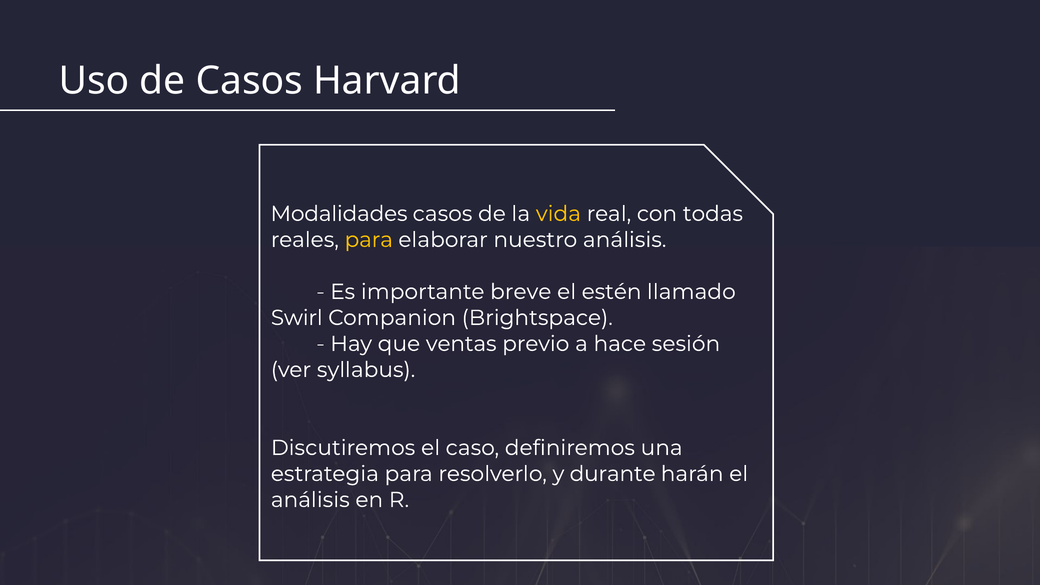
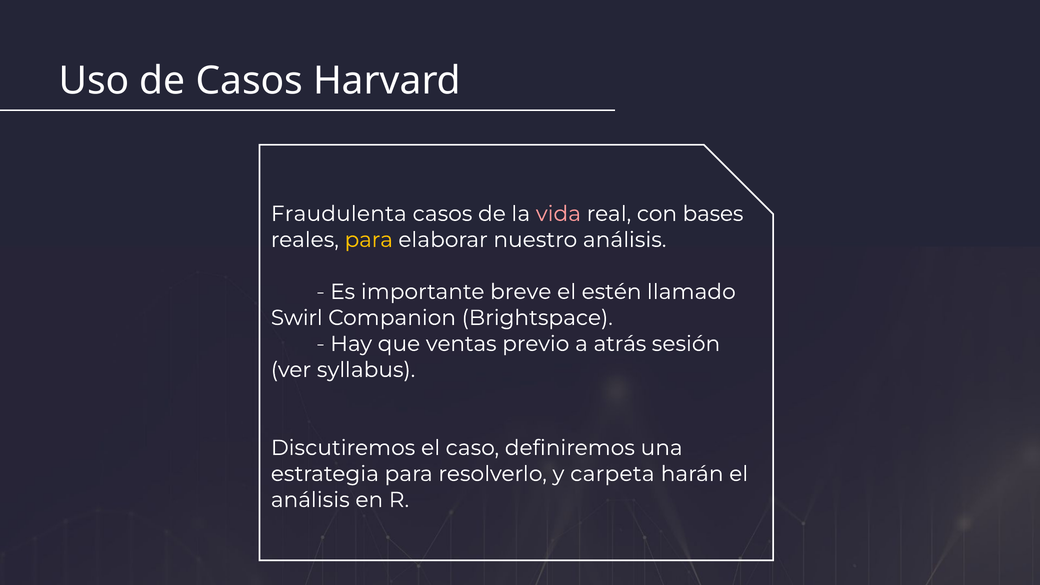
Modalidades: Modalidades -> Fraudulenta (339, 214)
vida colour: yellow -> pink (558, 214)
todas: todas -> bases (713, 214)
hace: hace -> atrás (620, 344)
durante: durante -> carpeta (612, 474)
